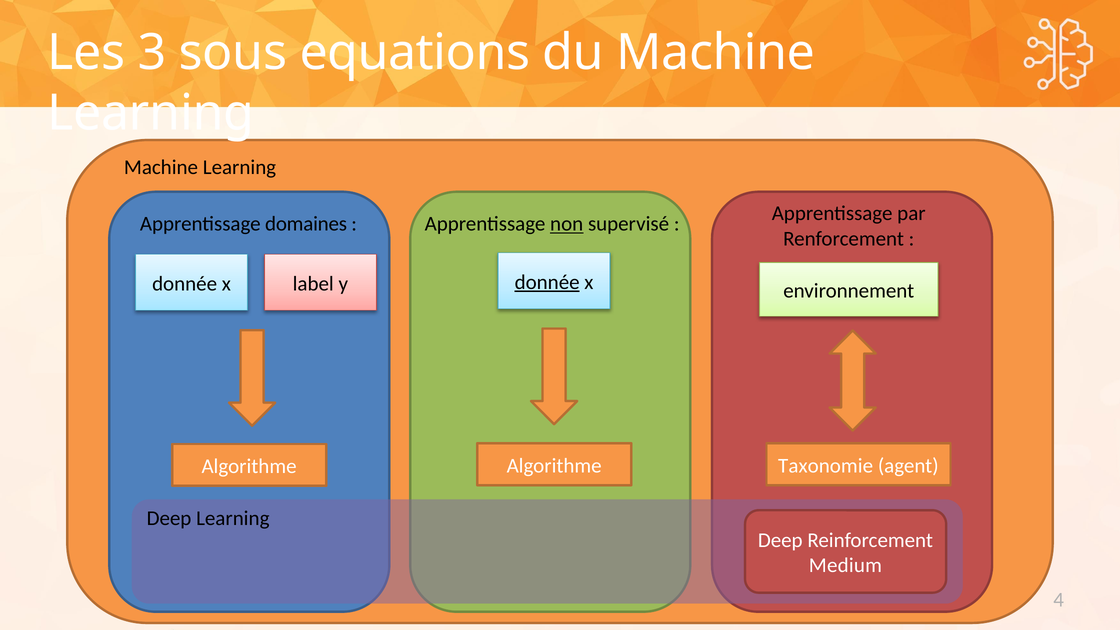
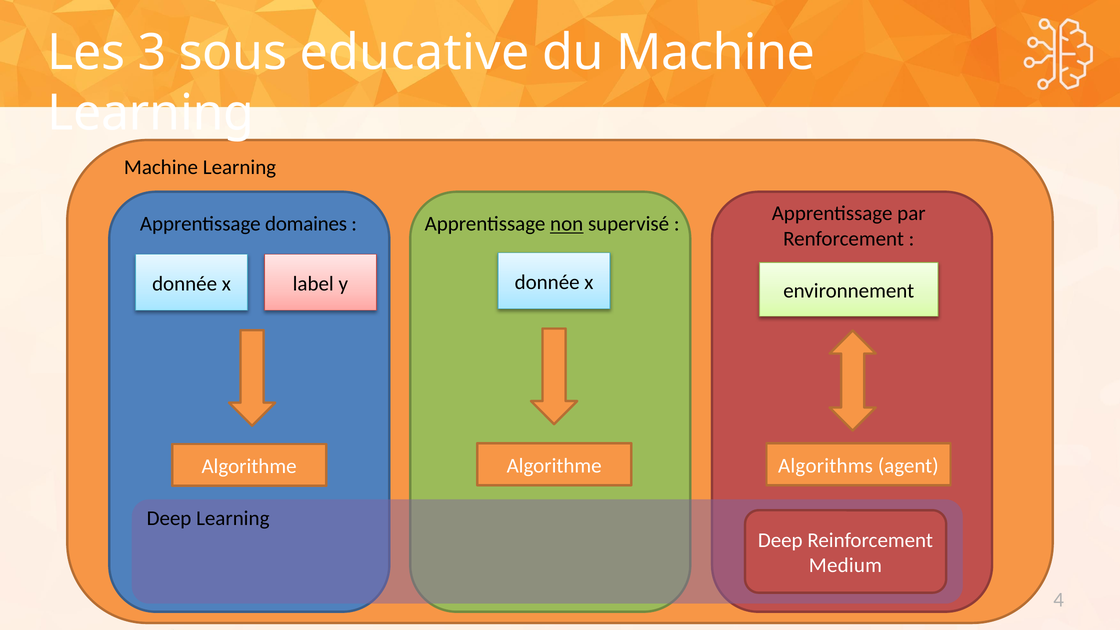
equations: equations -> educative (414, 53)
donnée underline: present -> none (547, 282)
Taxonomie: Taxonomie -> Algorithms (826, 466)
